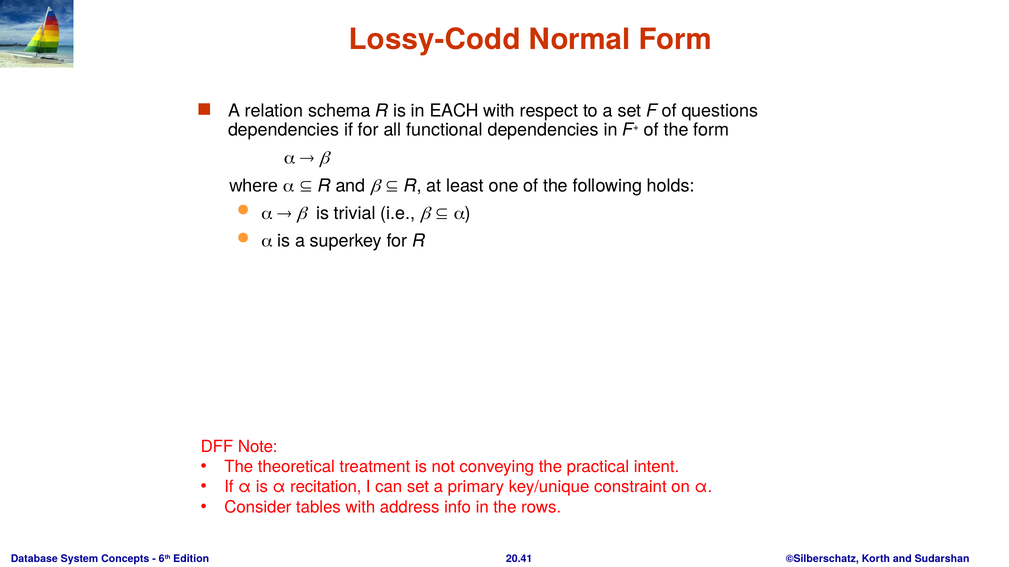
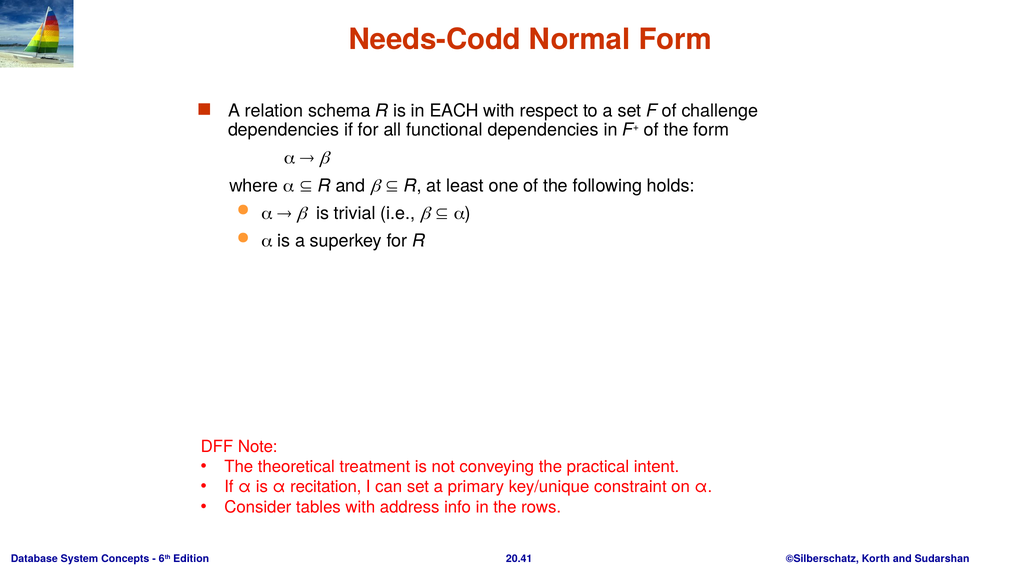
Lossy-Codd: Lossy-Codd -> Needs-Codd (435, 40)
questions: questions -> challenge (720, 111)
